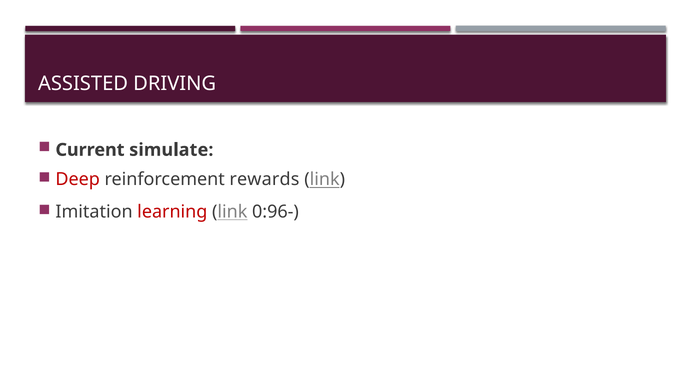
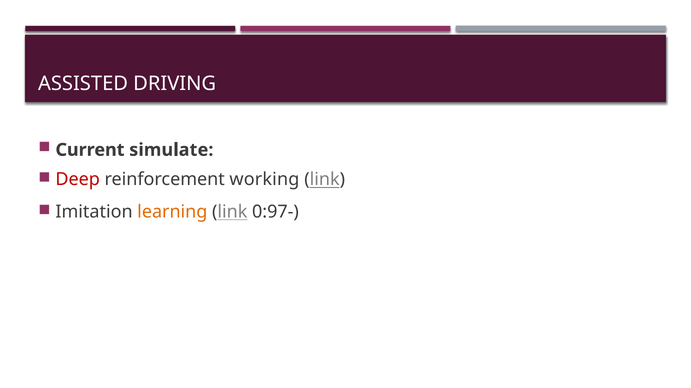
rewards: rewards -> working (264, 180)
learning colour: red -> orange (172, 212)
0:96-: 0:96- -> 0:97- (275, 212)
